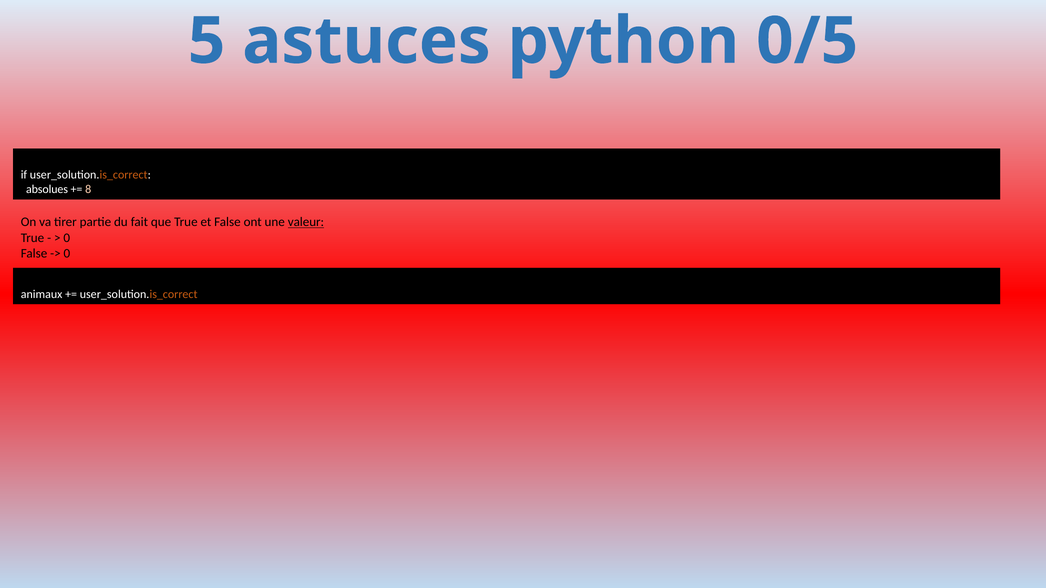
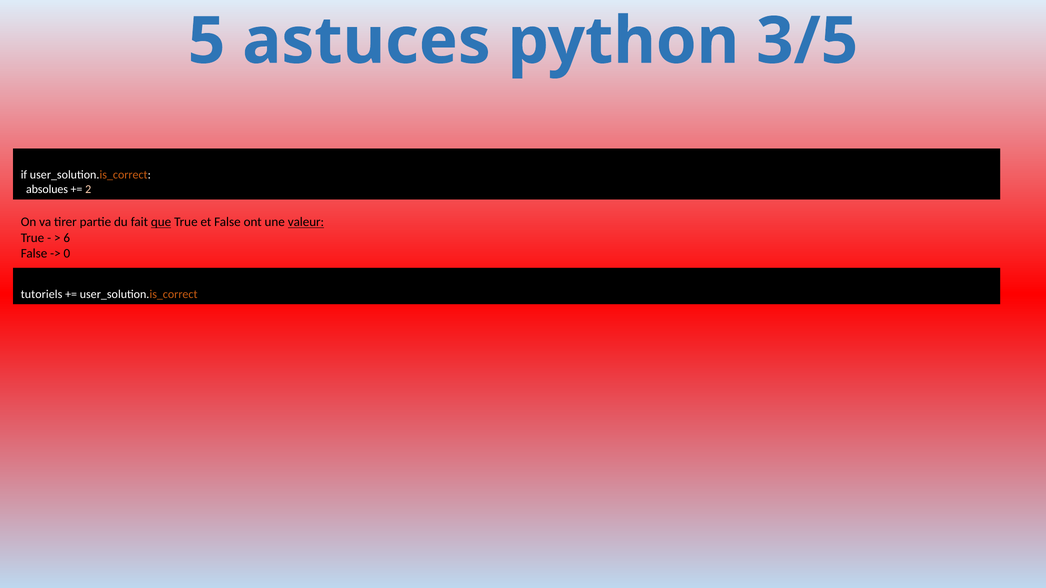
0/5: 0/5 -> 3/5 (807, 41)
8: 8 -> 2 (88, 189)
que underline: none -> present (161, 222)
0: 0 -> 6 (67, 238)
animaux: animaux -> tutoriels (42, 294)
